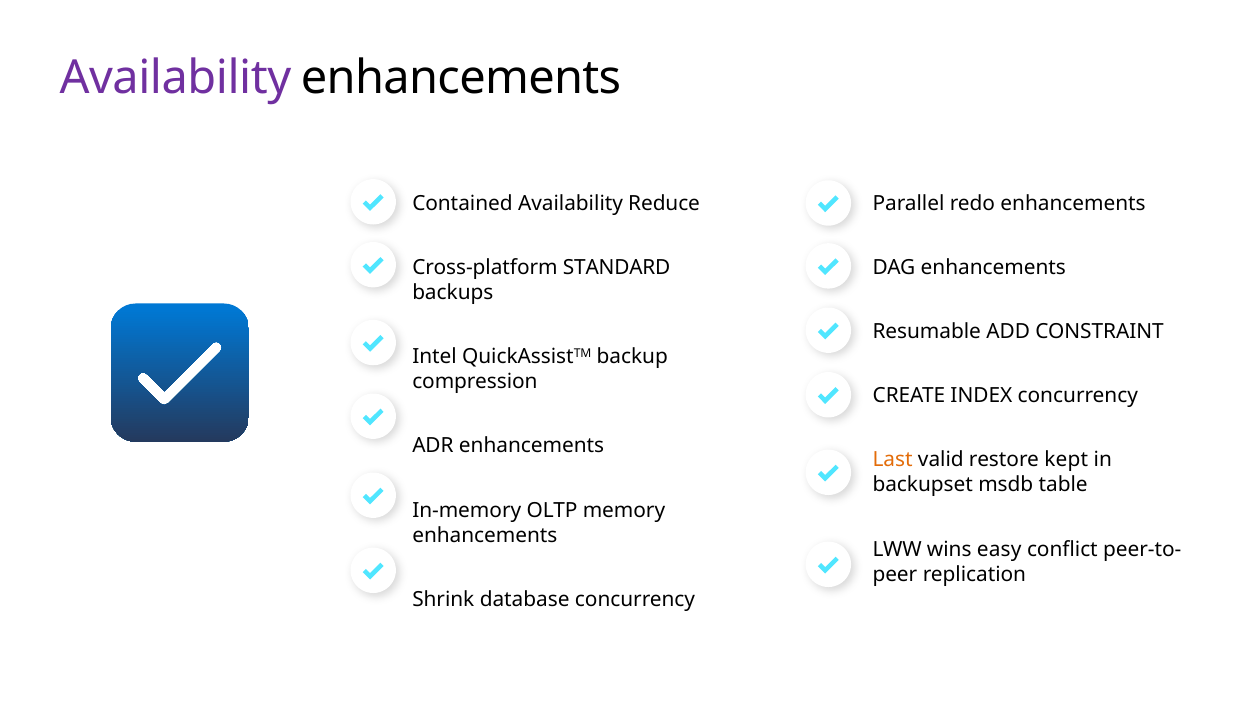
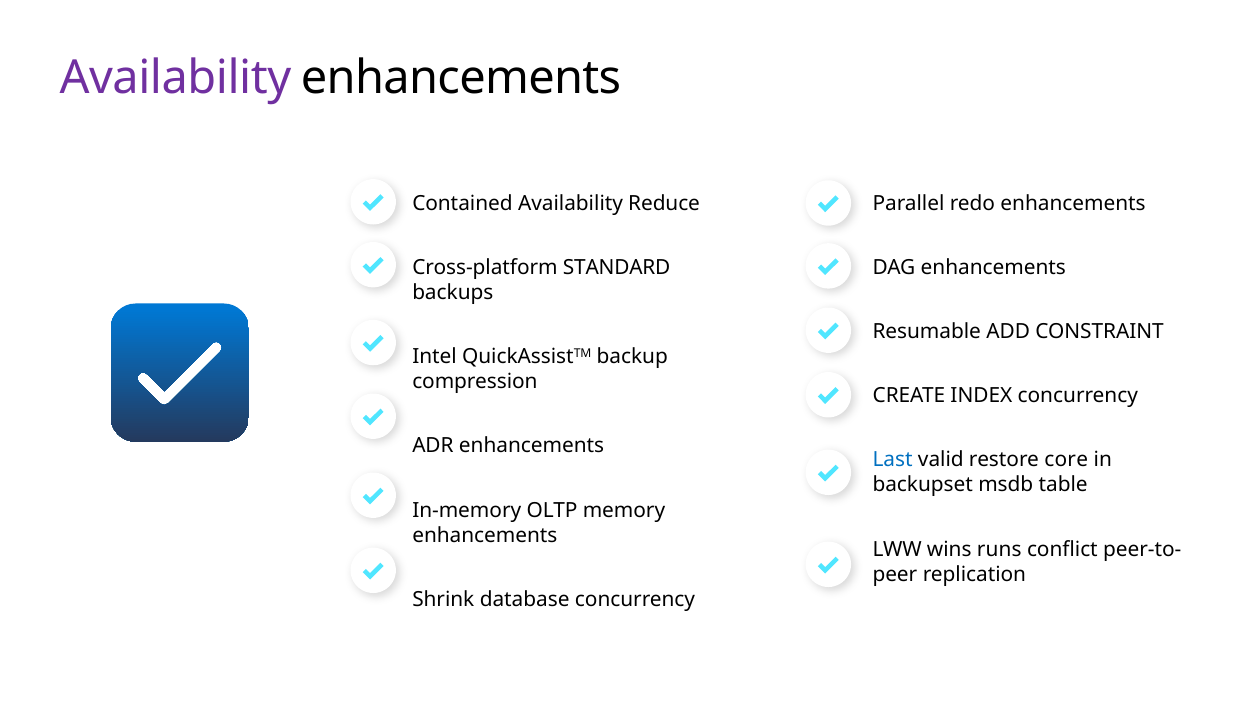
Last colour: orange -> blue (893, 460)
kept: kept -> core (1066, 460)
easy: easy -> runs (999, 549)
